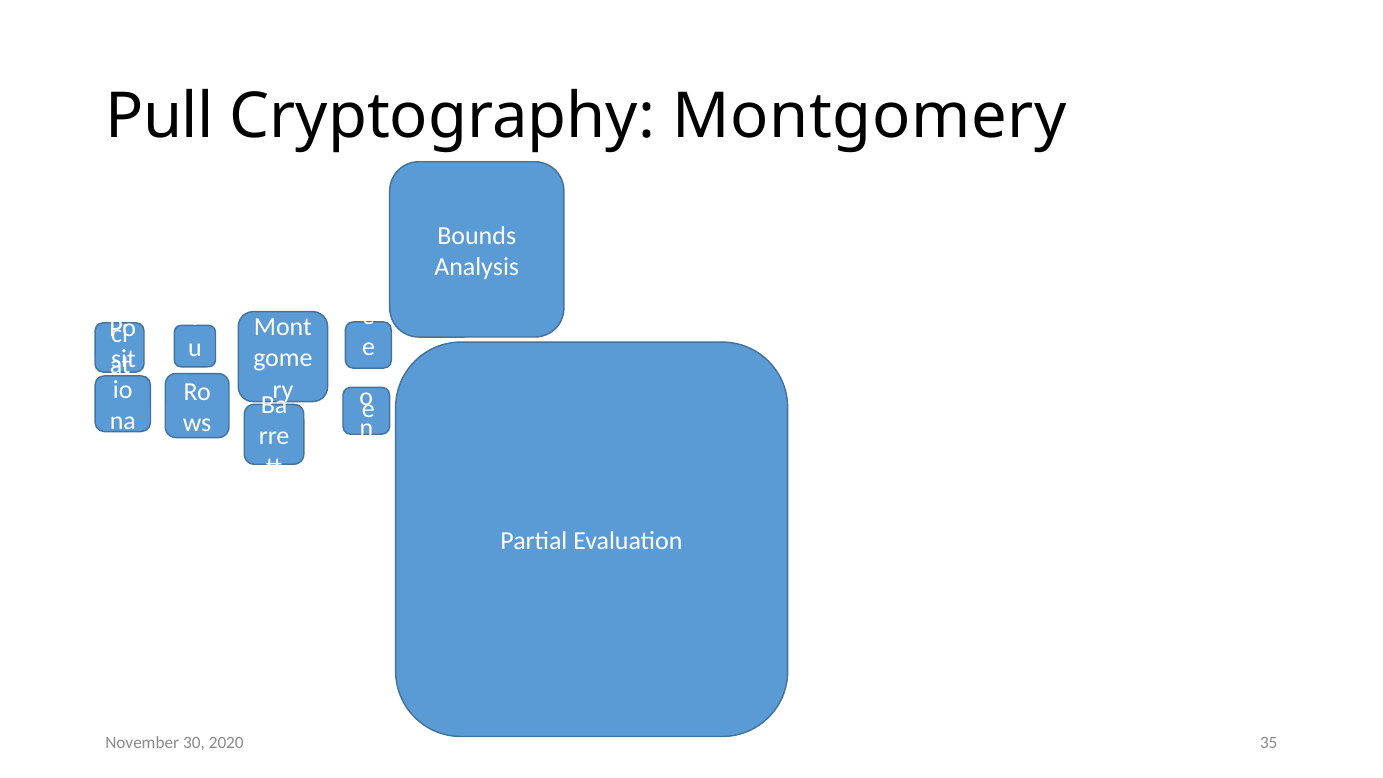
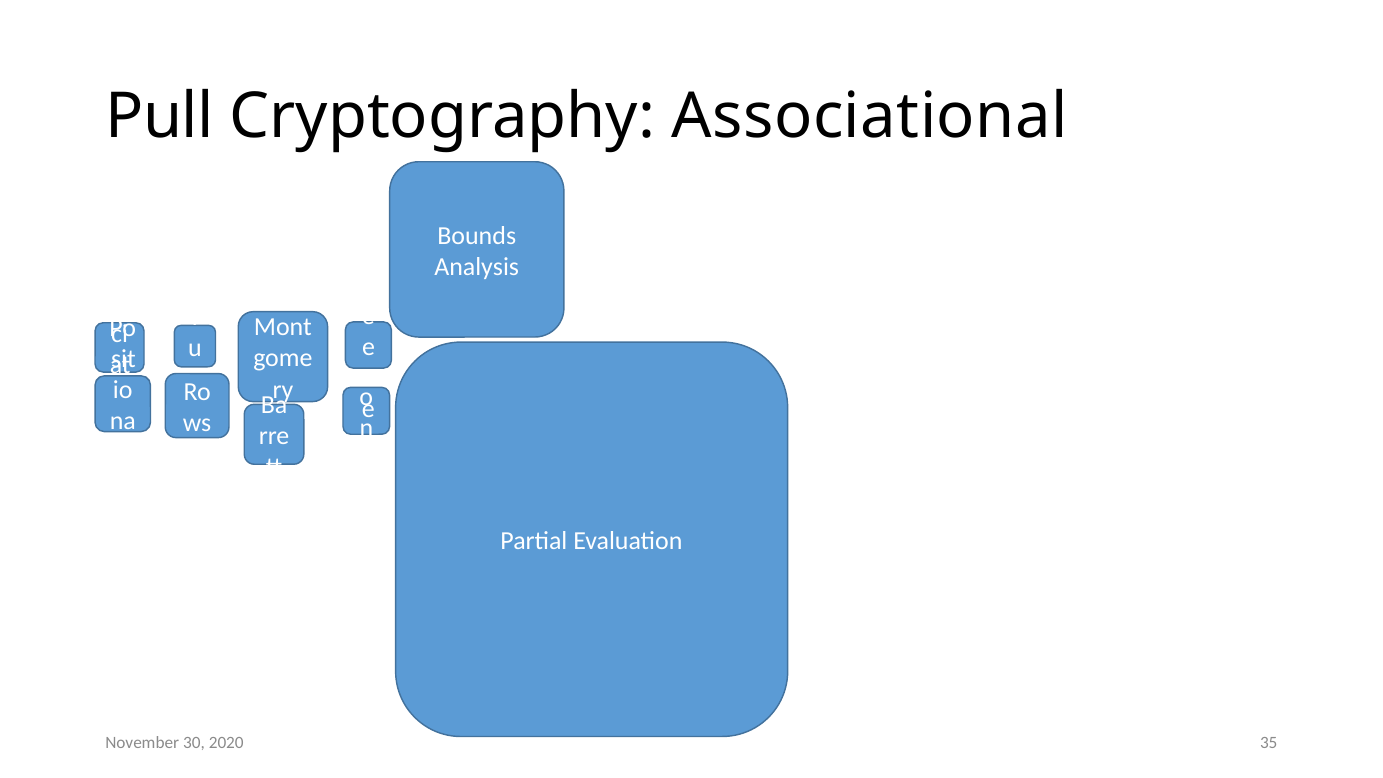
Montgomery: Montgomery -> Associational (870, 116)
